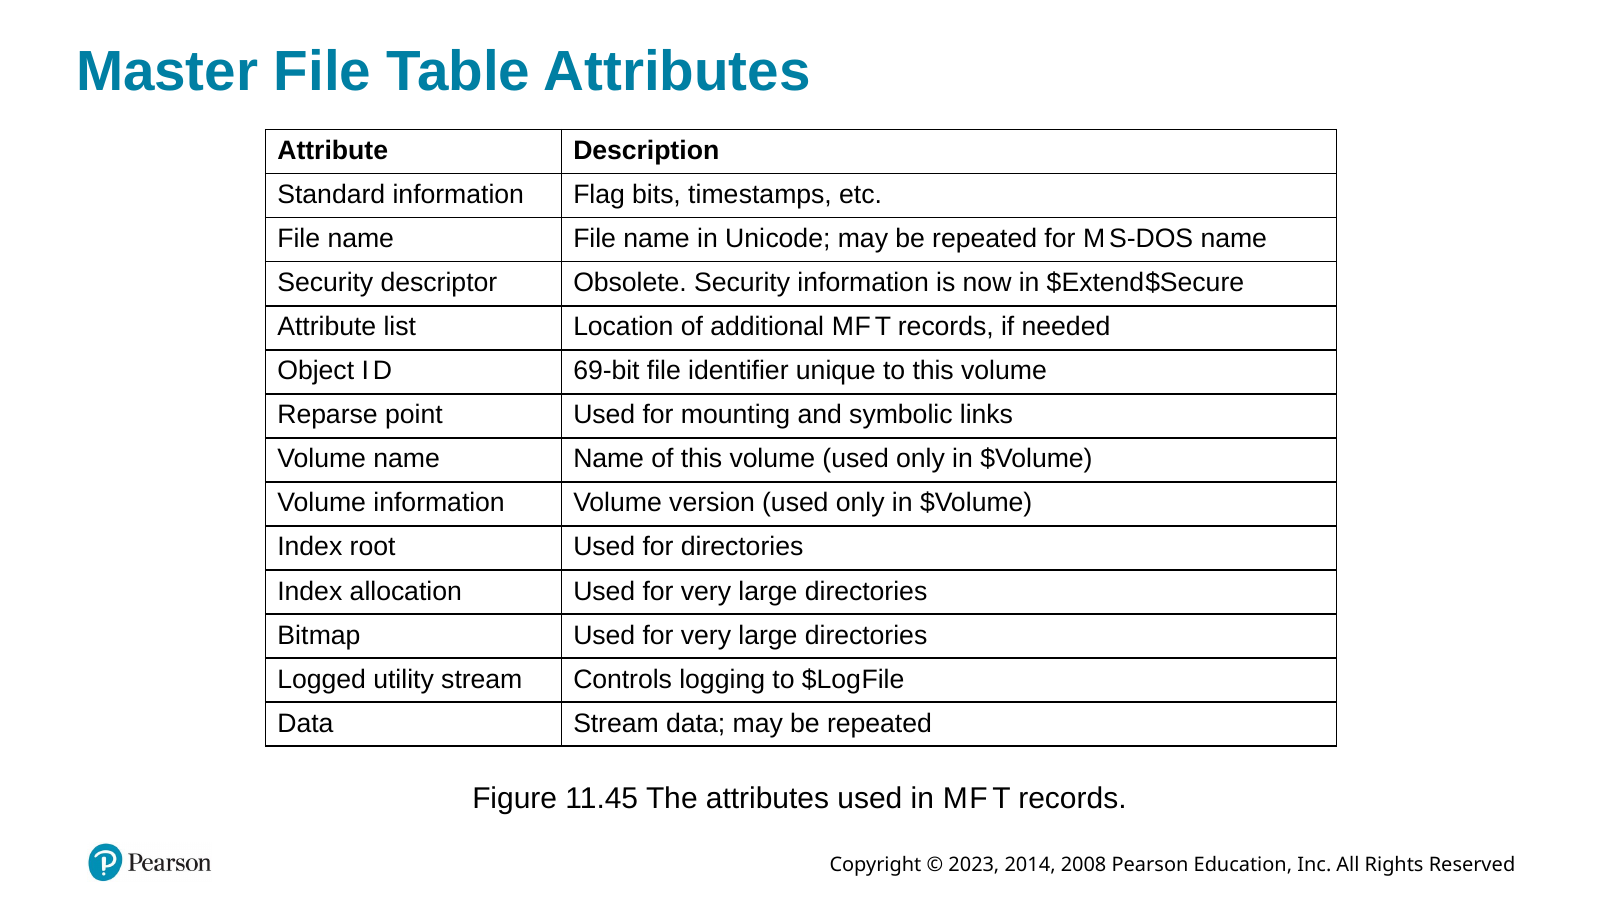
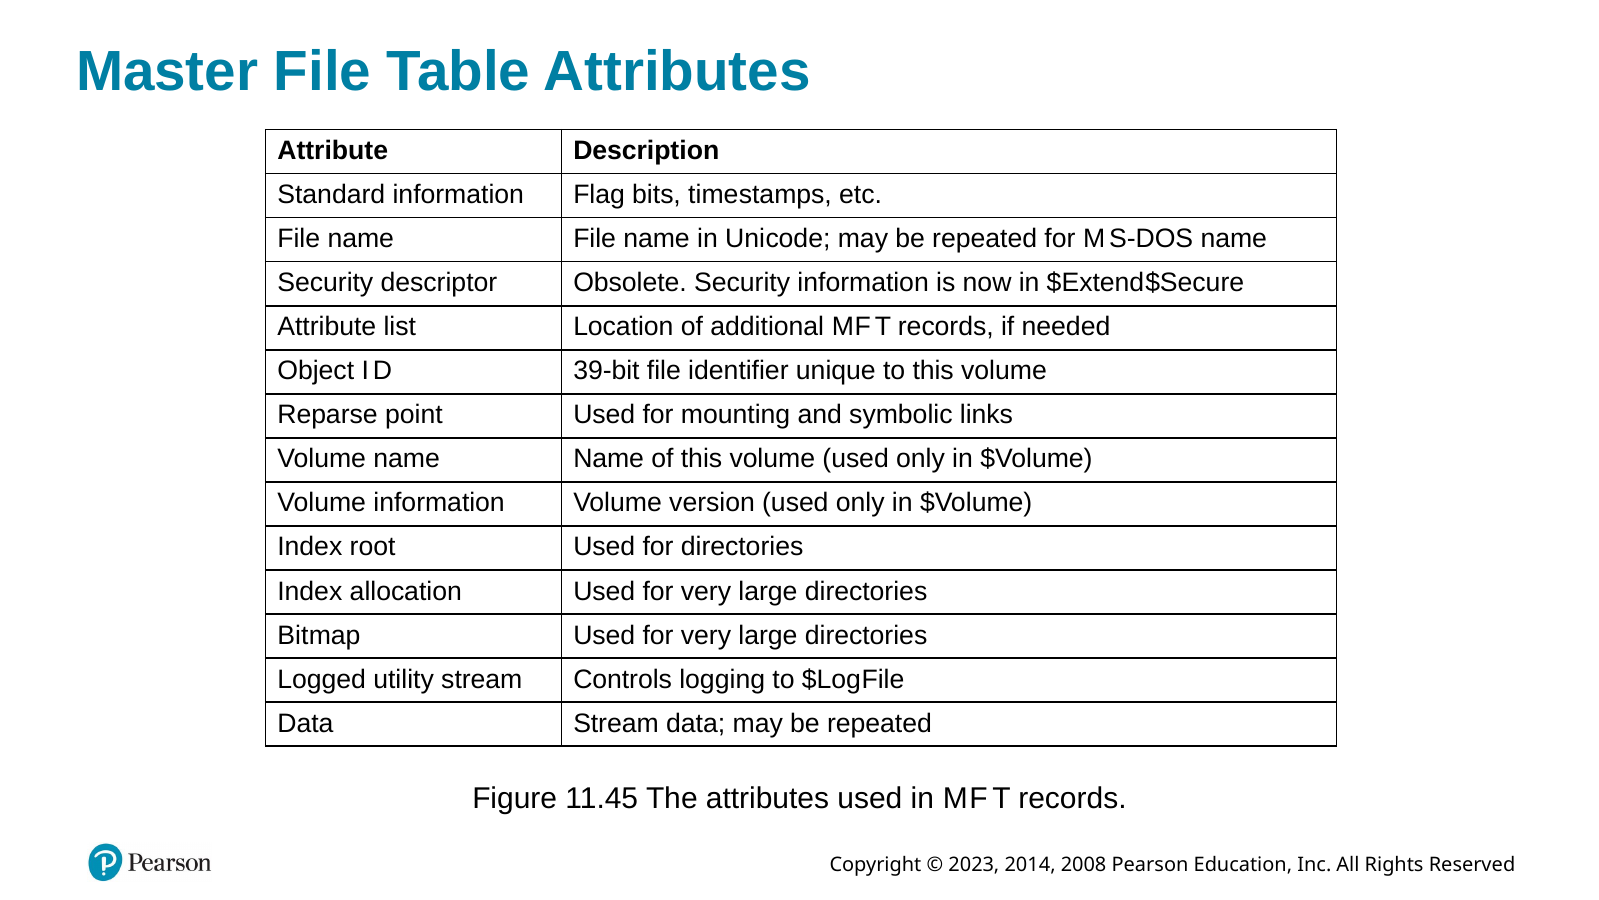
69-bit: 69-bit -> 39-bit (606, 371)
